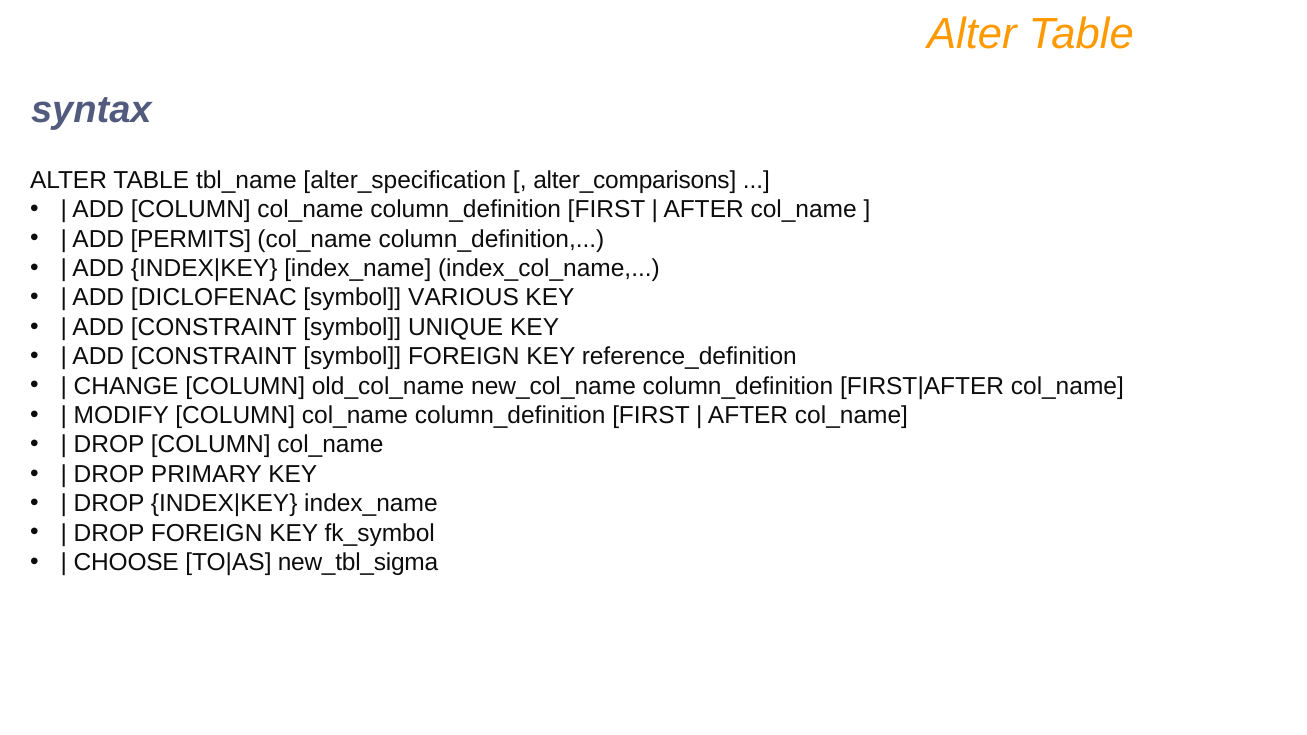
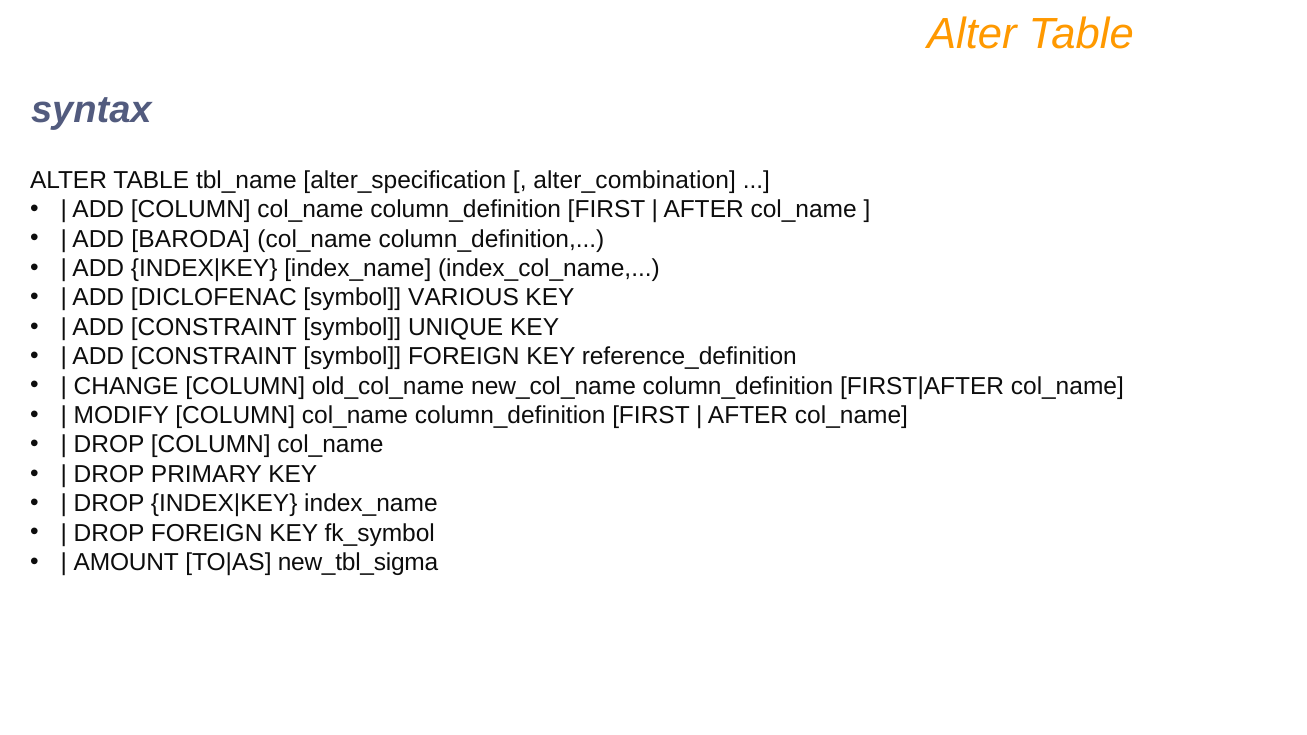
alter_comparisons: alter_comparisons -> alter_combination (635, 180)
PERMITS: PERMITS -> BARODA (191, 239)
CHOOSE: CHOOSE -> AMOUNT (126, 563)
